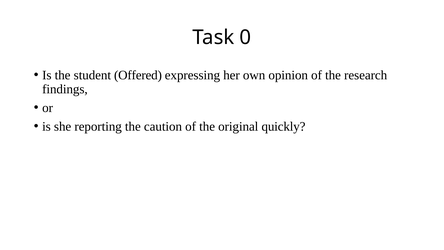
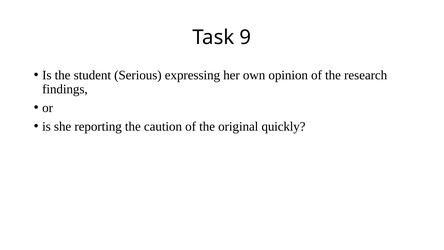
0: 0 -> 9 (245, 37)
Offered: Offered -> Serious (138, 75)
